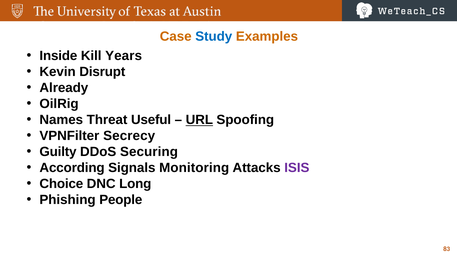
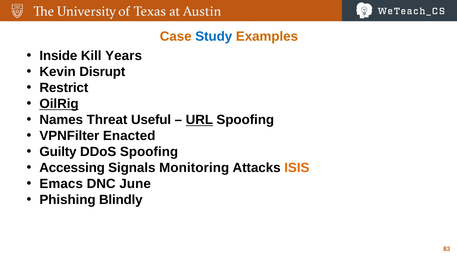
Already: Already -> Restrict (64, 88)
OilRig underline: none -> present (59, 104)
Secrecy: Secrecy -> Enacted (129, 136)
DDoS Securing: Securing -> Spoofing (149, 152)
According: According -> Accessing (72, 168)
ISIS colour: purple -> orange (297, 168)
Choice: Choice -> Emacs (61, 184)
Long: Long -> June (135, 184)
People: People -> Blindly (121, 200)
